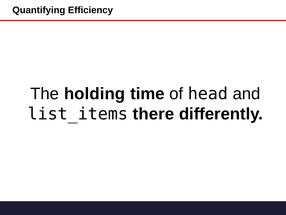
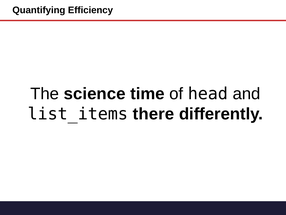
holding: holding -> science (95, 94)
